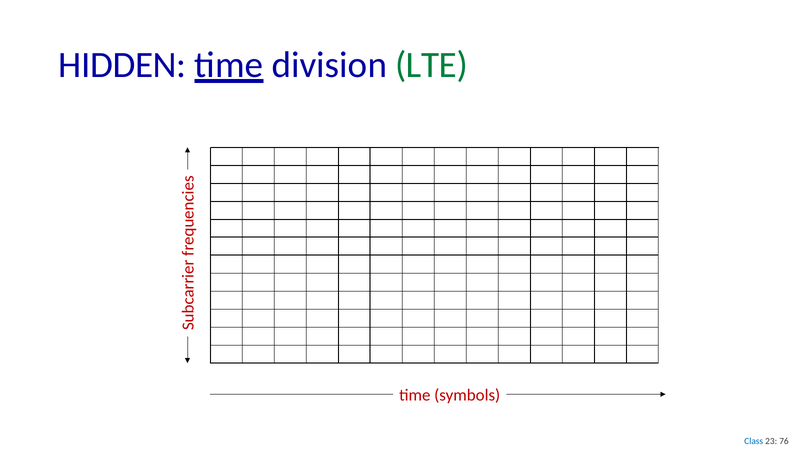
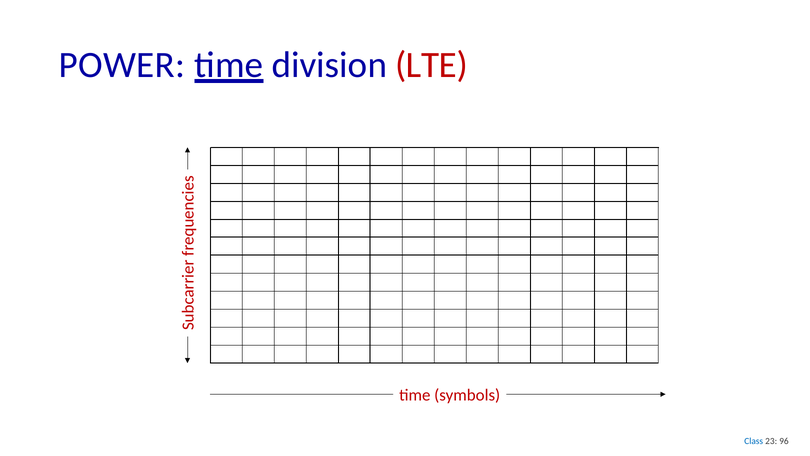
HIDDEN: HIDDEN -> POWER (122, 65)
LTE colour: green -> red (431, 65)
76: 76 -> 96 (784, 441)
